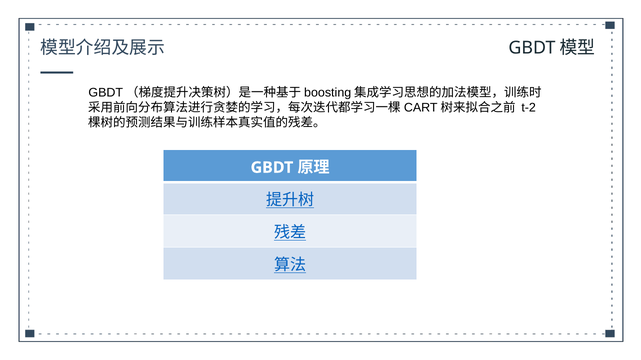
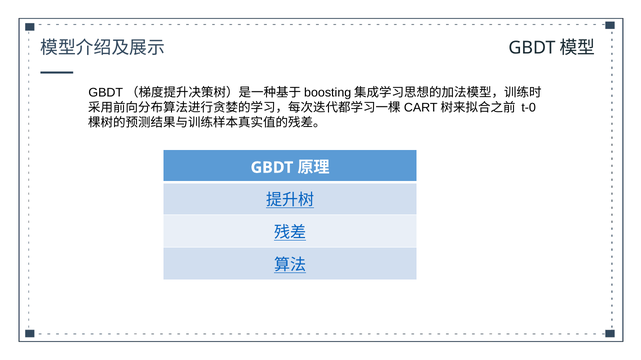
t-2: t-2 -> t-0 (529, 108)
